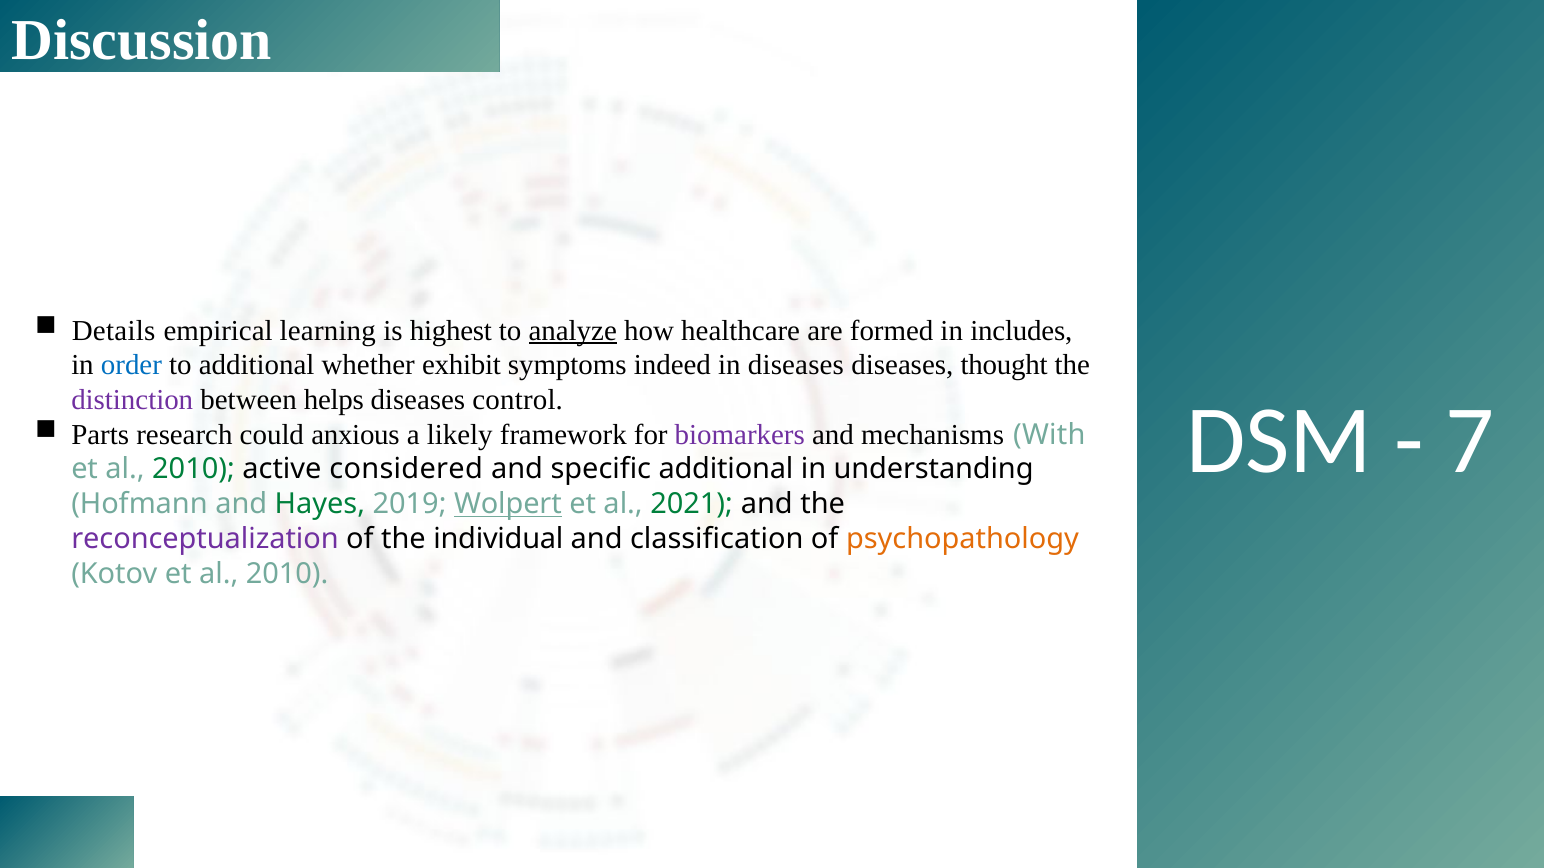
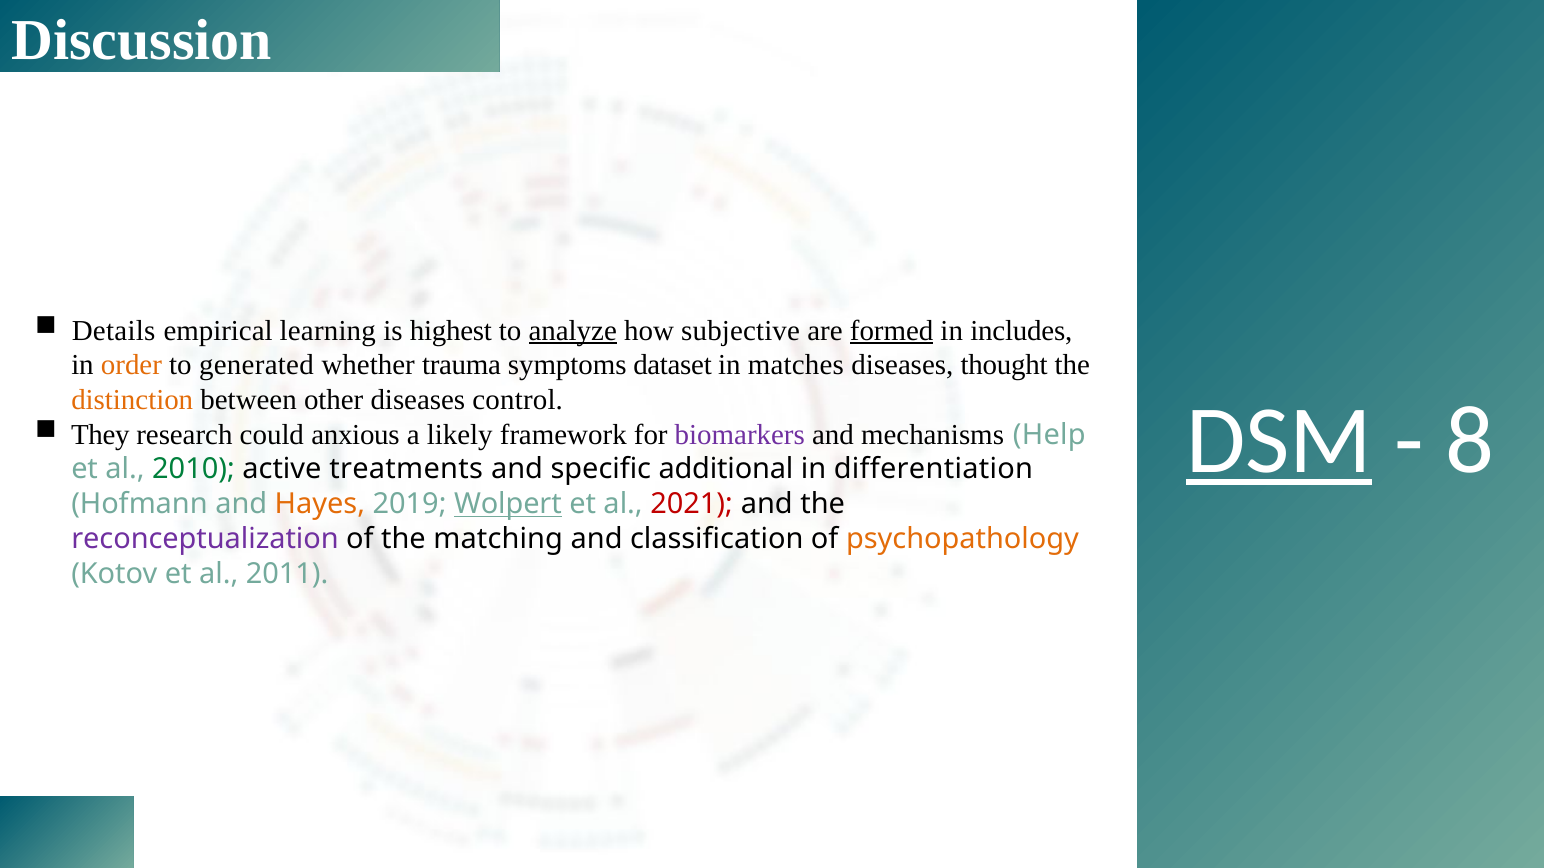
healthcare: healthcare -> subjective (741, 331)
formed underline: none -> present (892, 331)
order colour: blue -> orange (131, 365)
to additional: additional -> generated (256, 365)
exhibit: exhibit -> trauma (461, 365)
indeed: indeed -> dataset (673, 365)
in diseases: diseases -> matches (796, 365)
distinction colour: purple -> orange (132, 400)
helps: helps -> other (334, 400)
DSM underline: none -> present (1279, 441)
7: 7 -> 8 (1470, 441)
Parts: Parts -> They (100, 435)
With: With -> Help (1049, 435)
considered: considered -> treatments (406, 470)
understanding: understanding -> differentiation (933, 470)
Hayes colour: green -> orange (320, 504)
2021 colour: green -> red (692, 504)
individual: individual -> matching (498, 539)
Kotov et al 2010: 2010 -> 2011 (287, 574)
